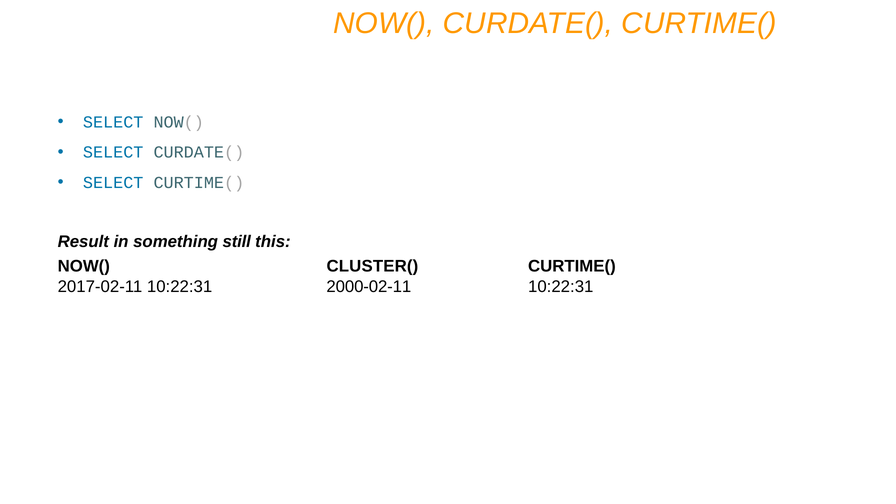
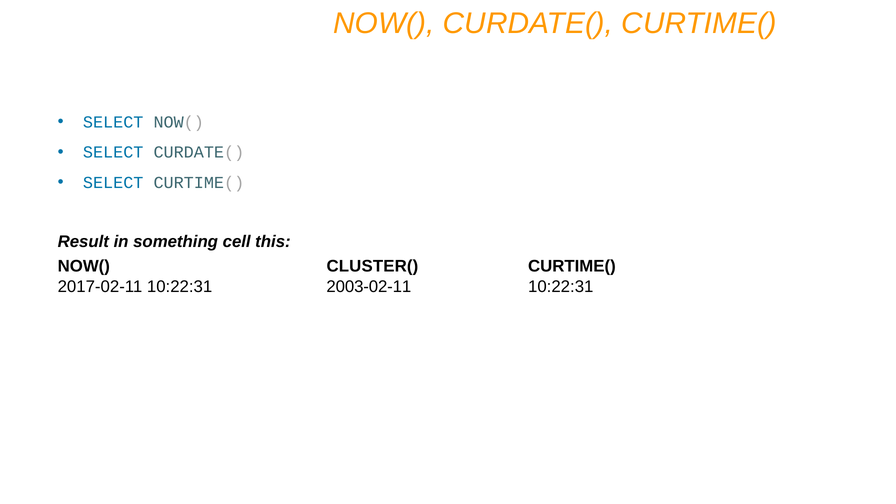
still: still -> cell (237, 242)
2000-02-11: 2000-02-11 -> 2003-02-11 (369, 287)
